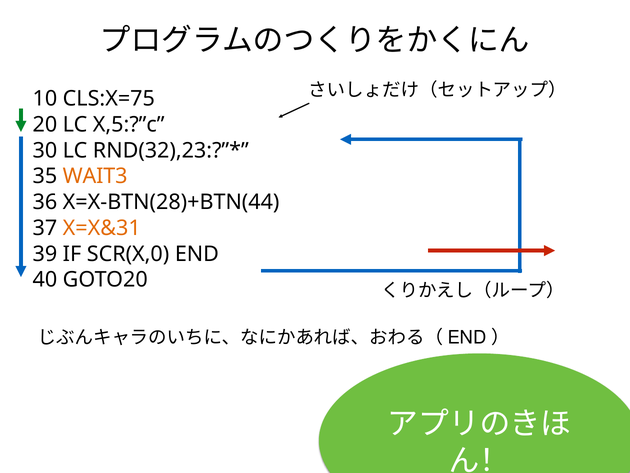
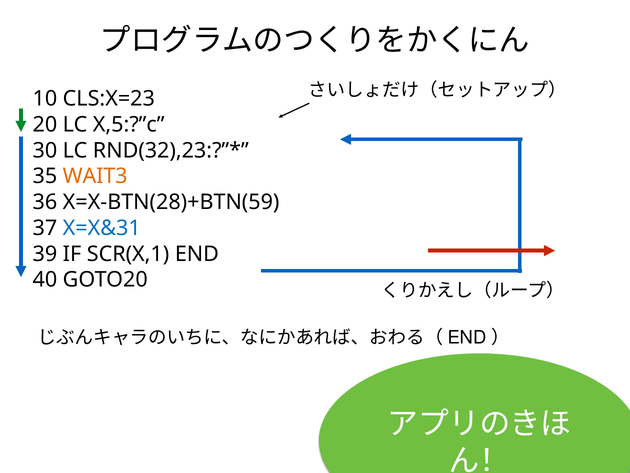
CLS:X=75: CLS:X=75 -> CLS:X=23 (109, 99)
X=X-BTN(28)+BTN(44: X=X-BTN(28)+BTN(44 -> X=X-BTN(28)+BTN(59 (171, 202)
X=X&31 colour: orange -> blue (102, 228)
SCR(X,0: SCR(X,0 -> SCR(X,1 (128, 254)
